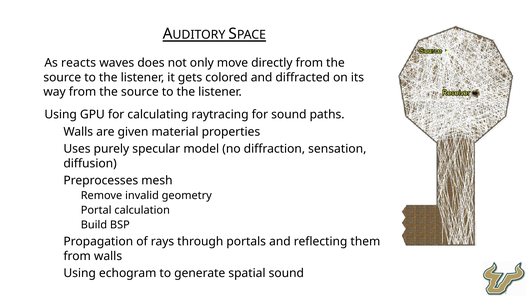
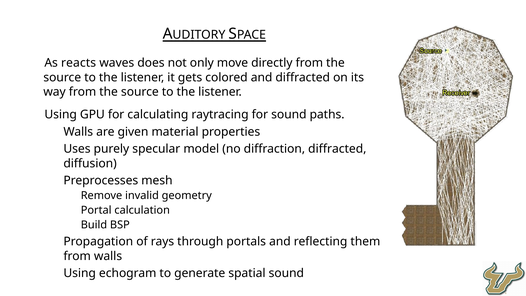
diffraction sensation: sensation -> diffracted (337, 149)
